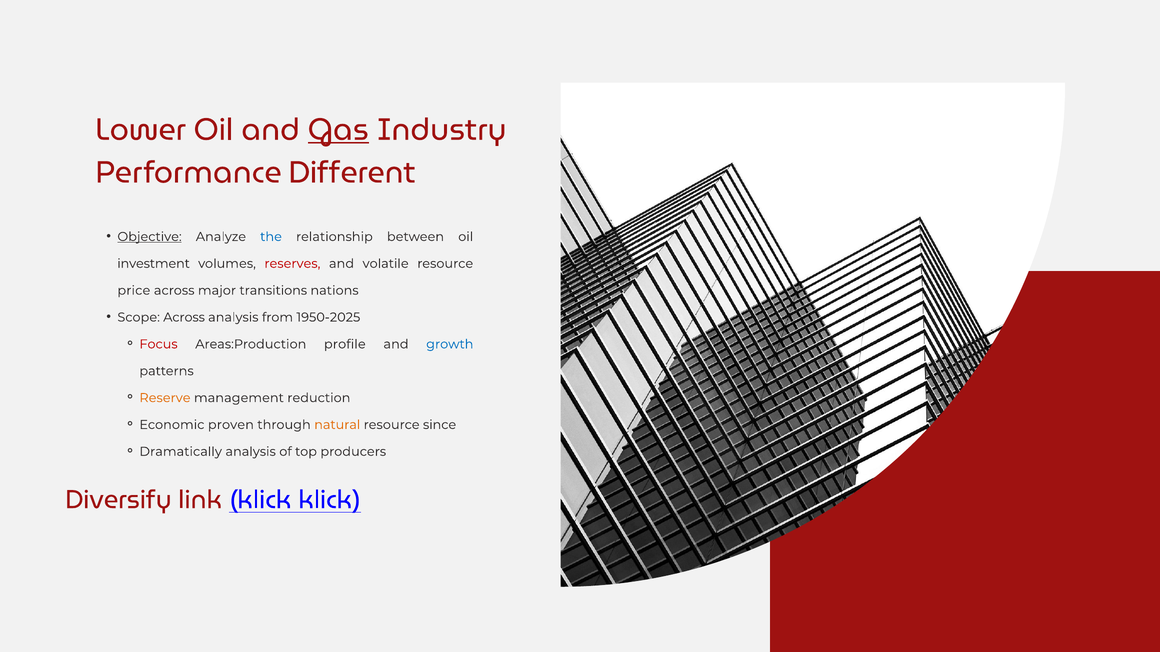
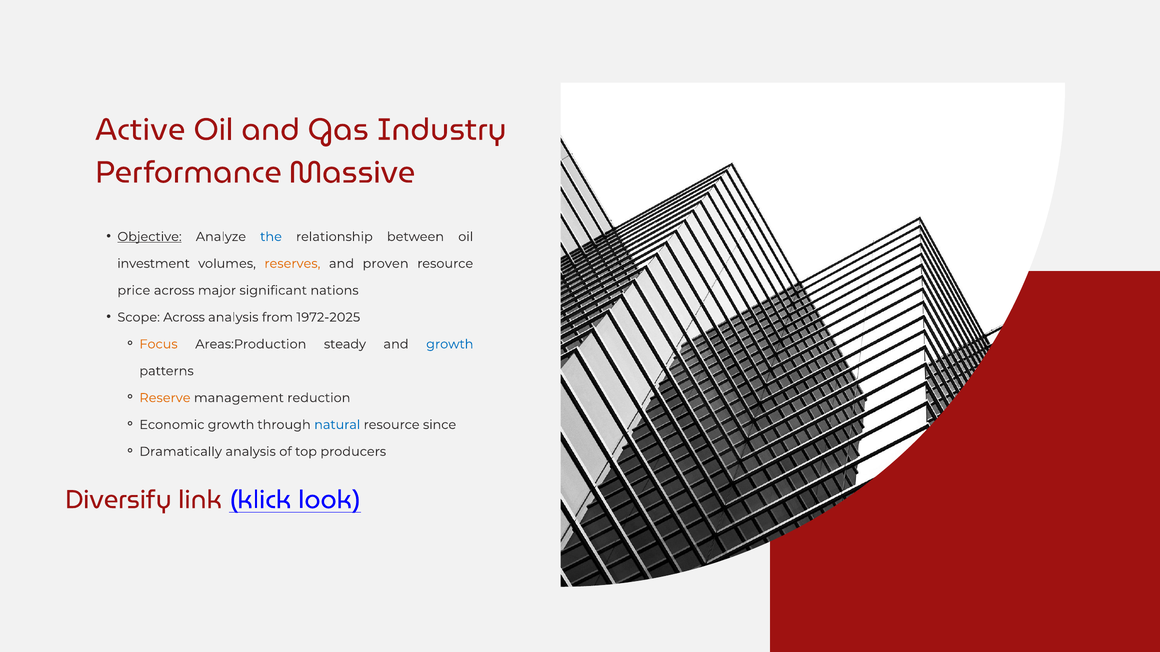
Lower: Lower -> Active (140, 130)
Gas underline: present -> none (338, 130)
Different: Different -> Massive (352, 173)
reserves colour: red -> orange (292, 264)
volatile: volatile -> proven (386, 264)
transitions: transitions -> significant (273, 291)
1950-2025: 1950-2025 -> 1972-2025 (328, 318)
Focus colour: red -> orange (158, 344)
profile: profile -> steady (345, 344)
Economic proven: proven -> growth (231, 425)
natural colour: orange -> blue (337, 425)
klick klick: klick -> look (330, 500)
